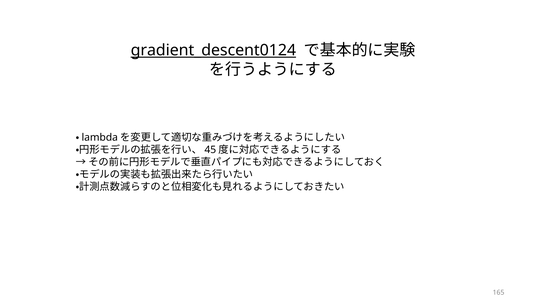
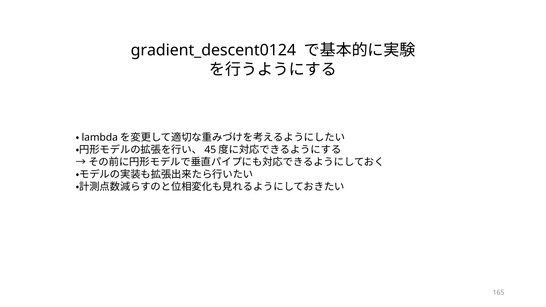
gradient_descent0124 underline: present -> none (213, 50)
